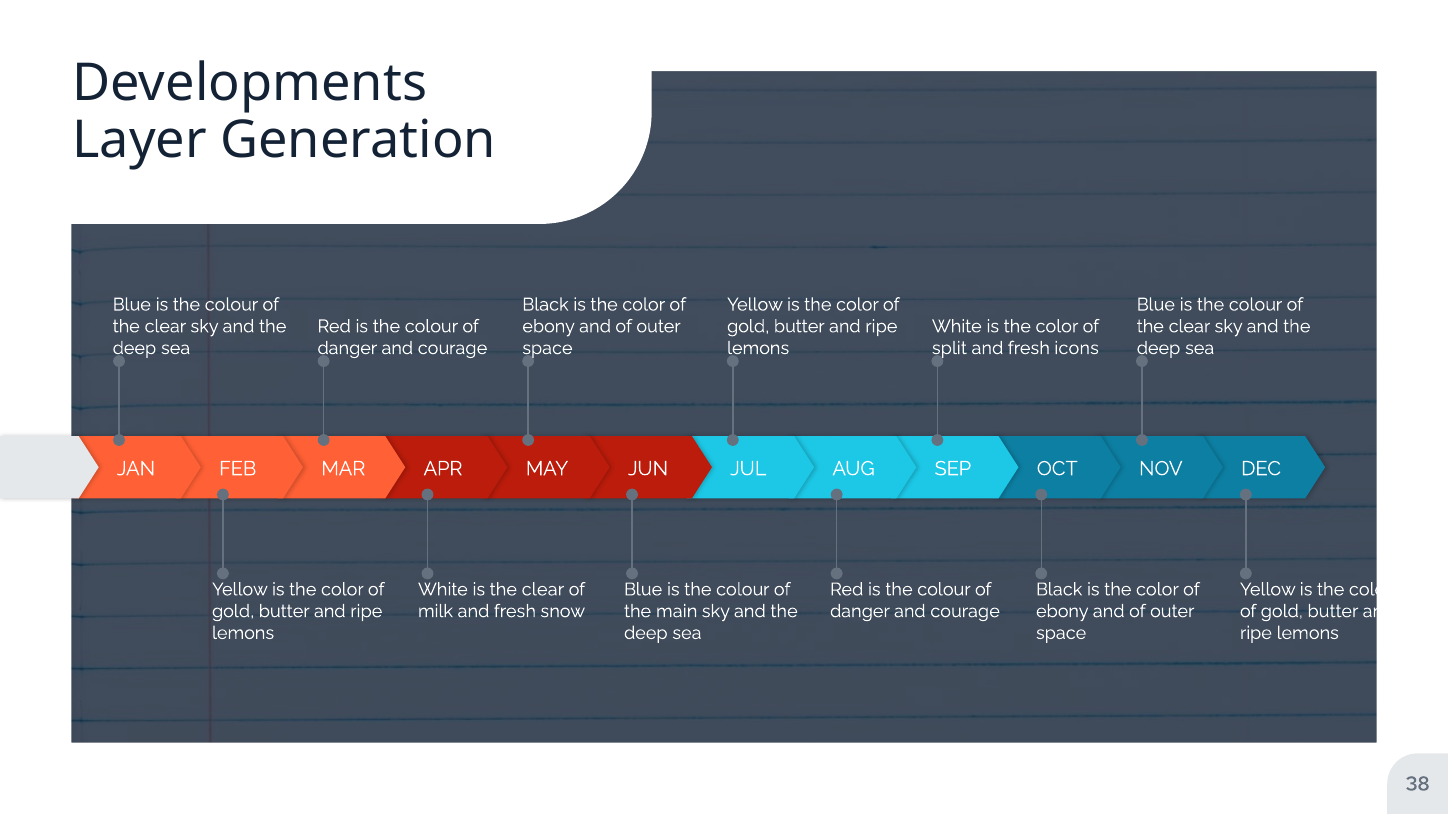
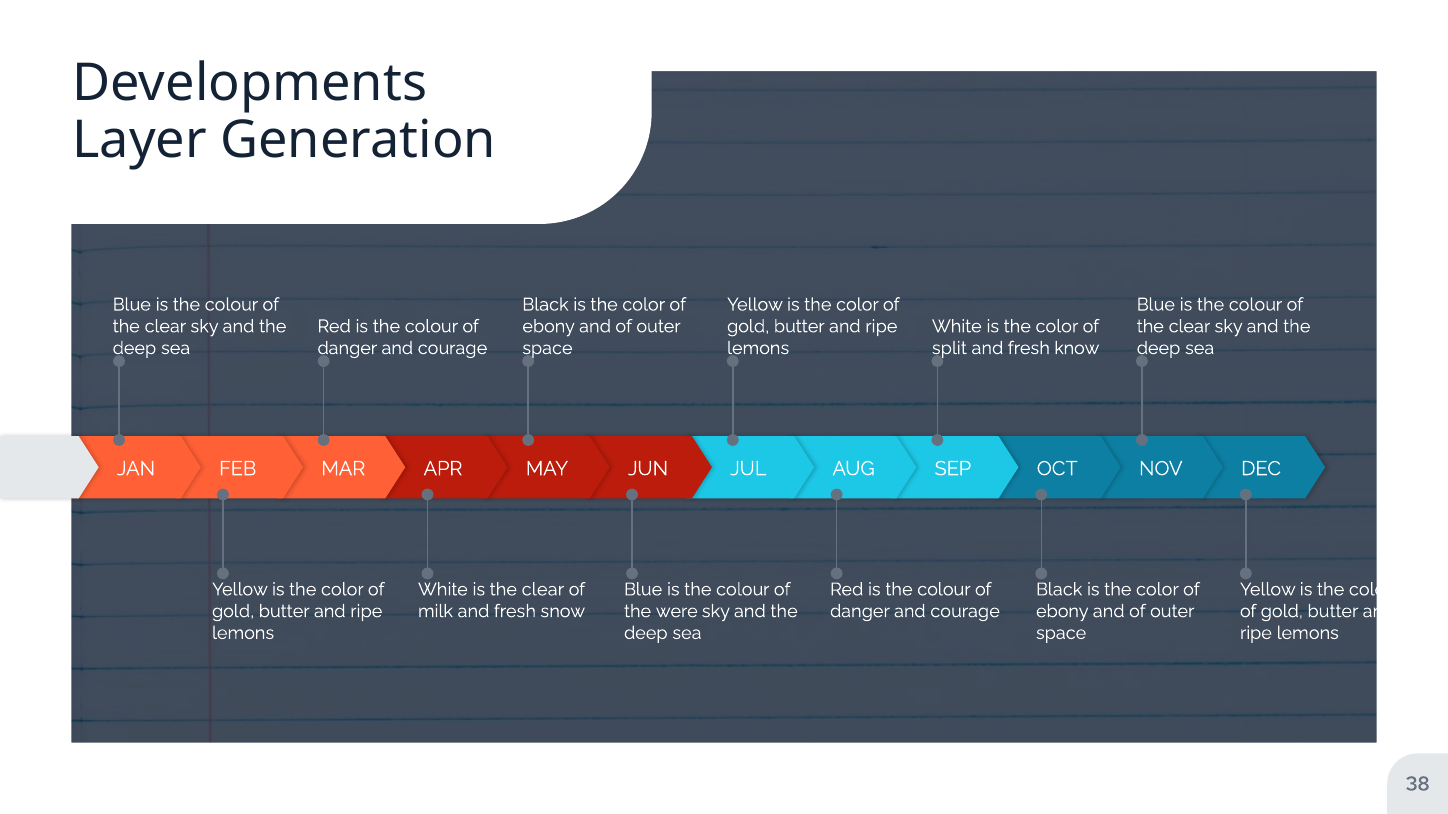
icons: icons -> know (1077, 348)
main: main -> were (677, 612)
